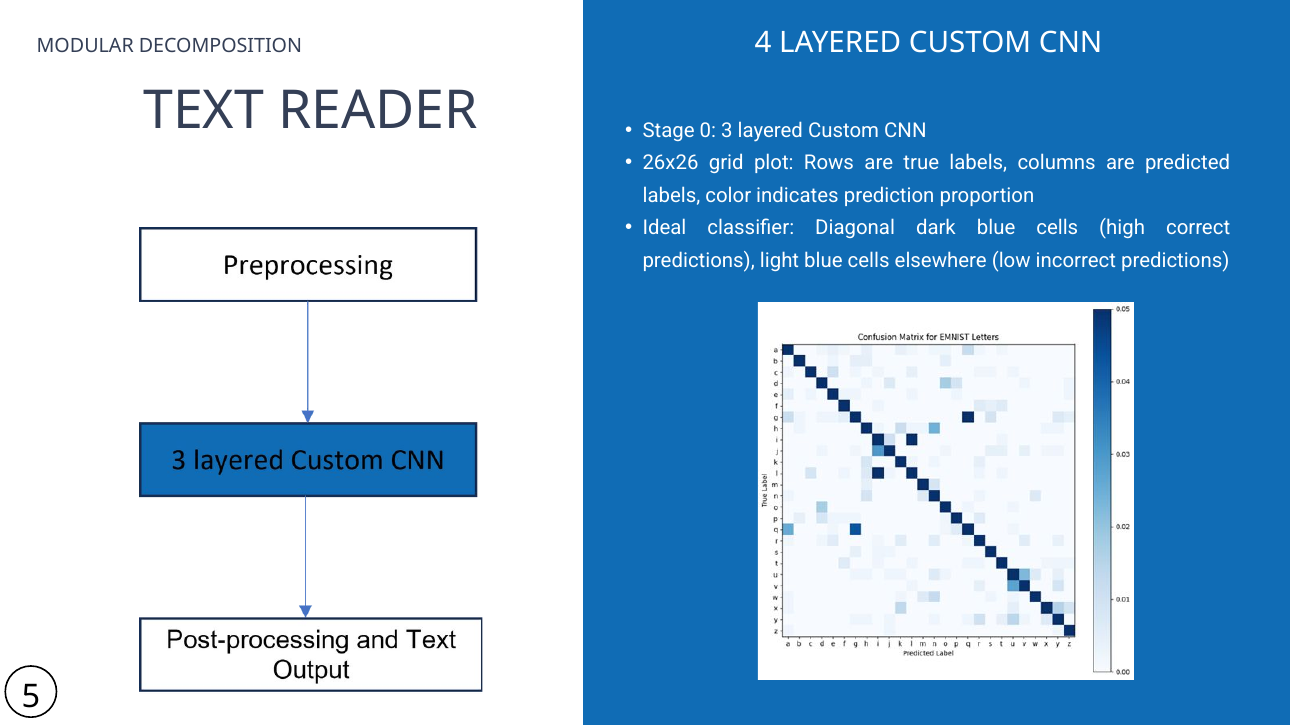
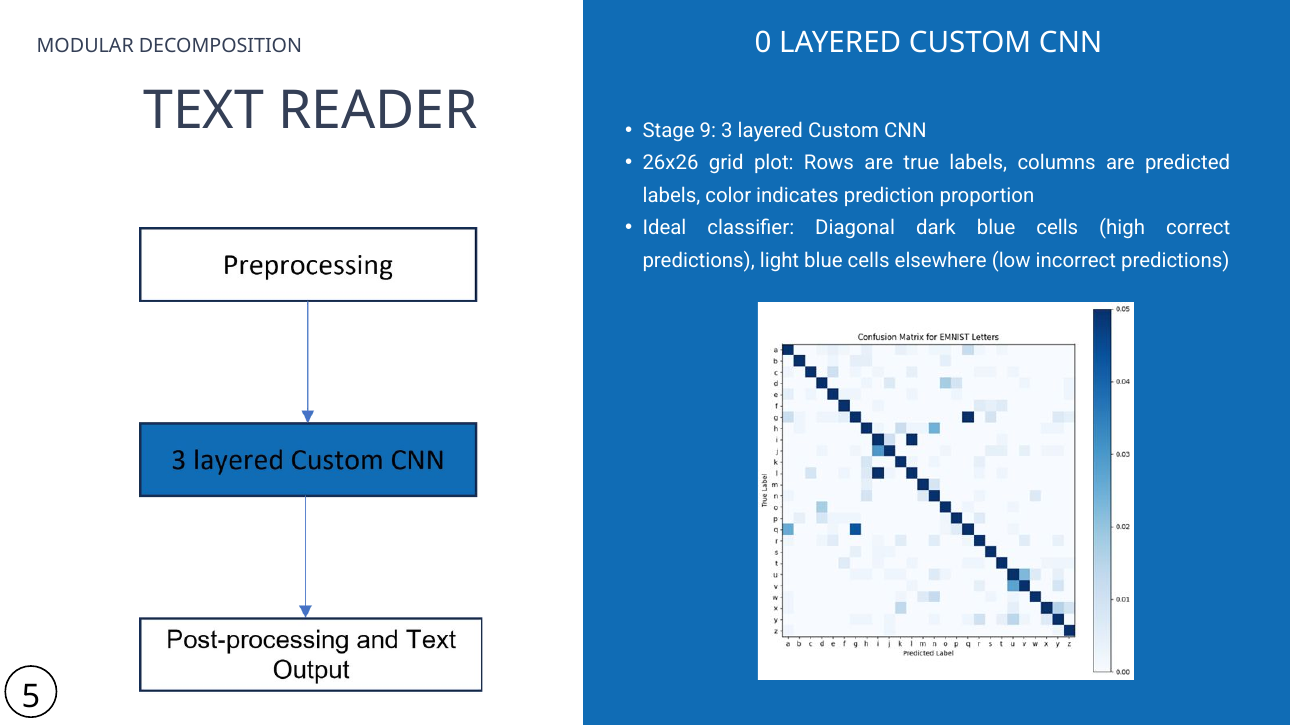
DECOMPOSITION 4: 4 -> 0 (763, 43)
Stage 0: 0 -> 9 (708, 131)
